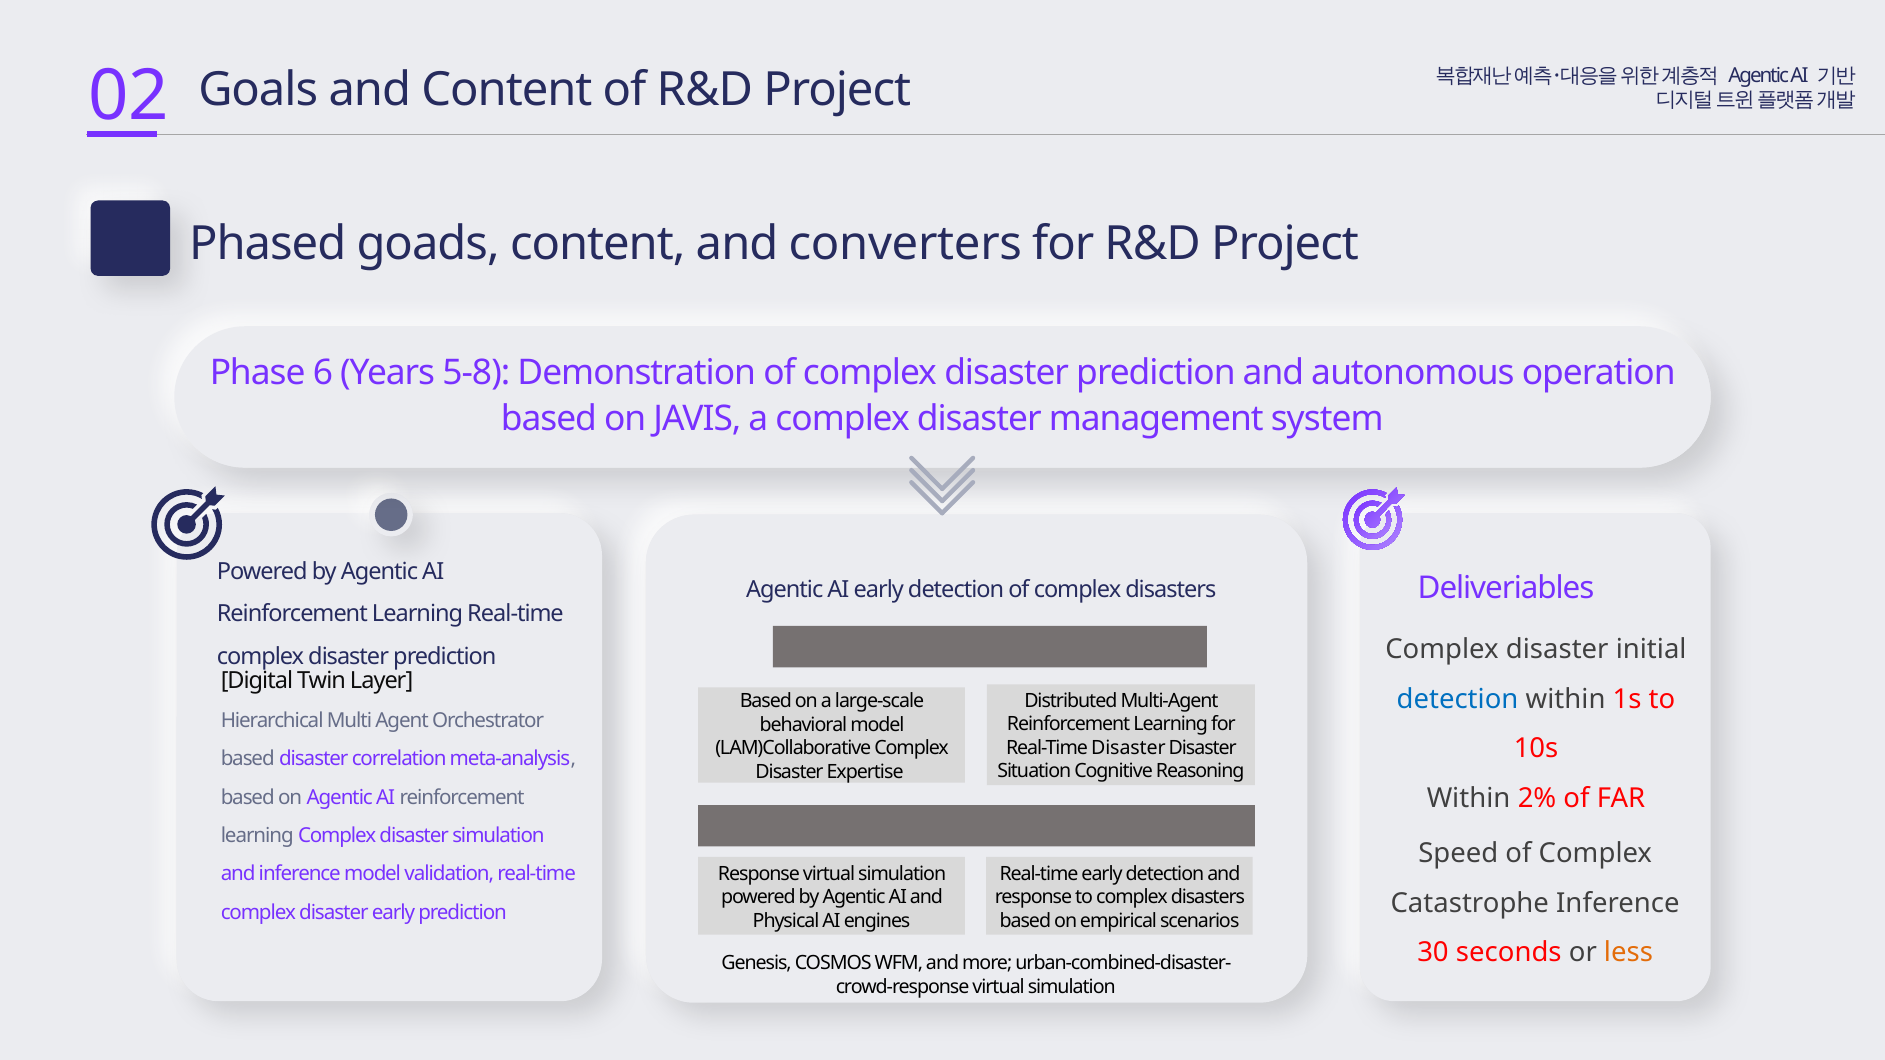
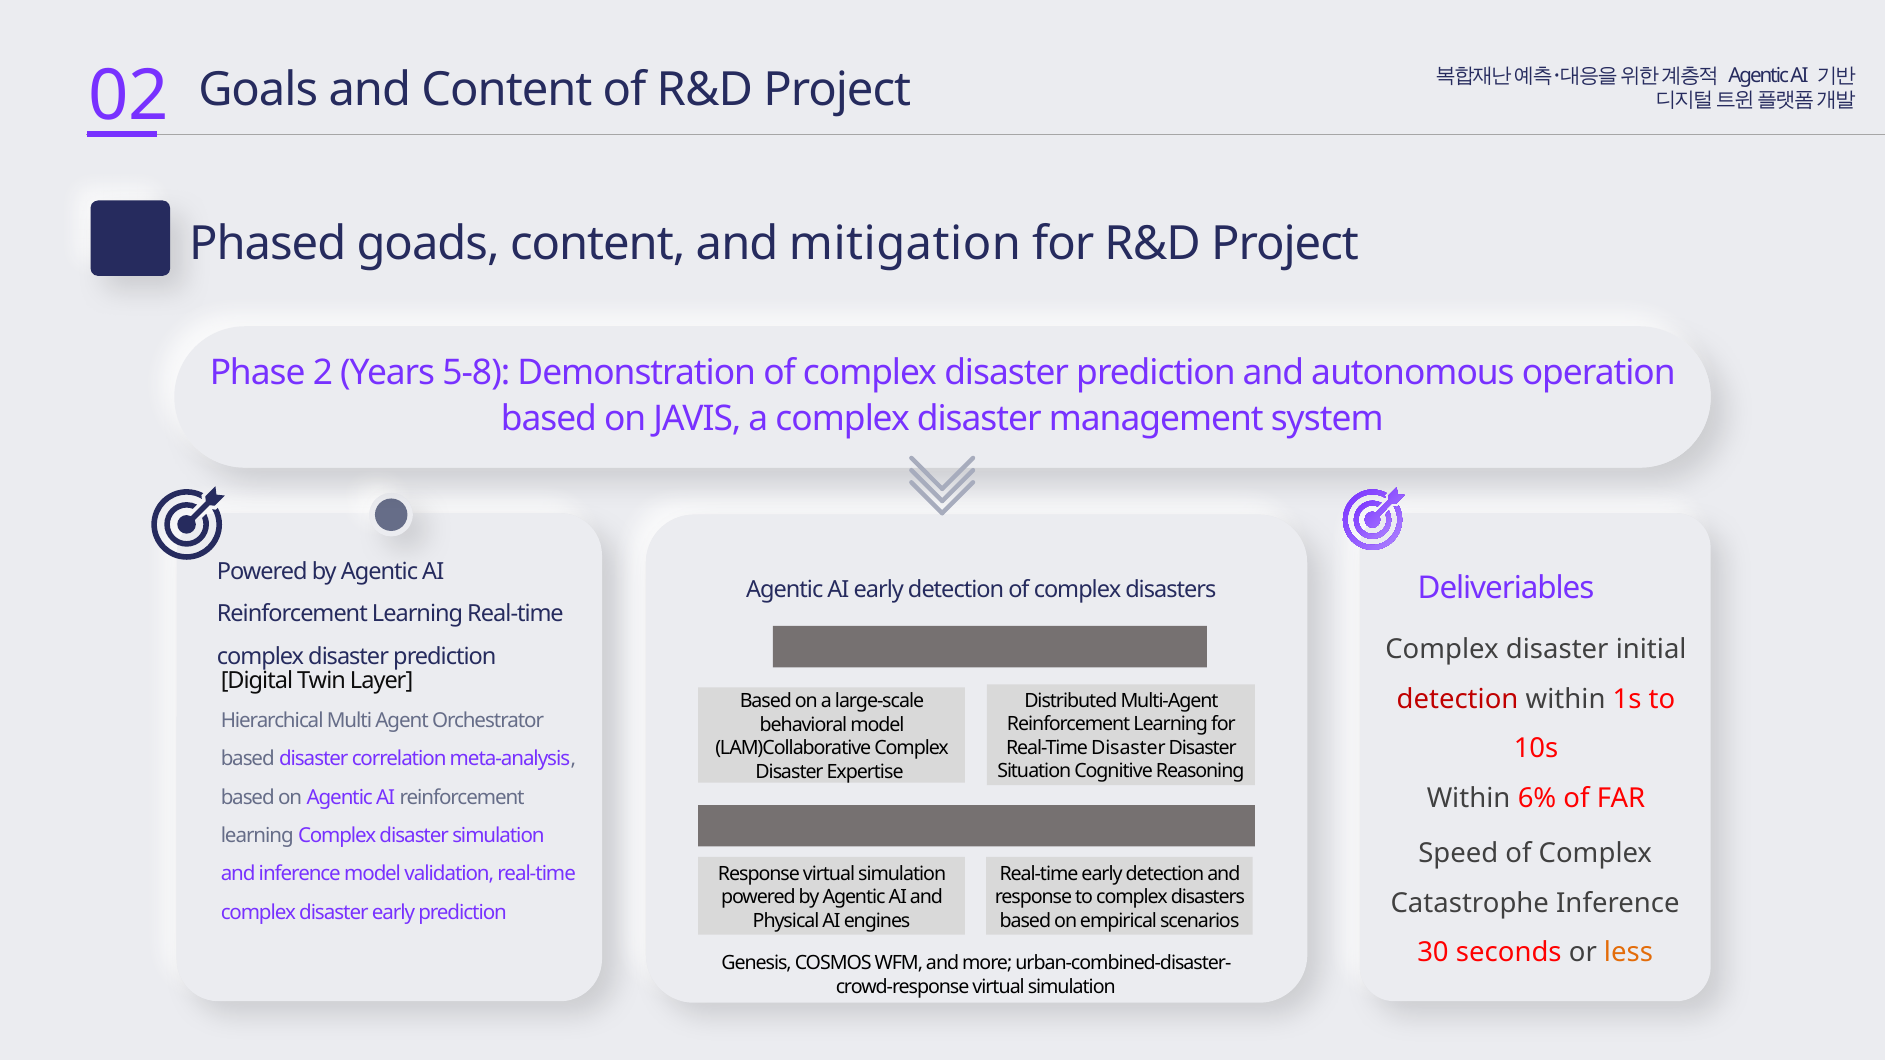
converters: converters -> mitigation (905, 244)
6: 6 -> 2 (323, 373)
detection colour: blue -> red (1458, 699)
2%: 2% -> 6% (1537, 798)
